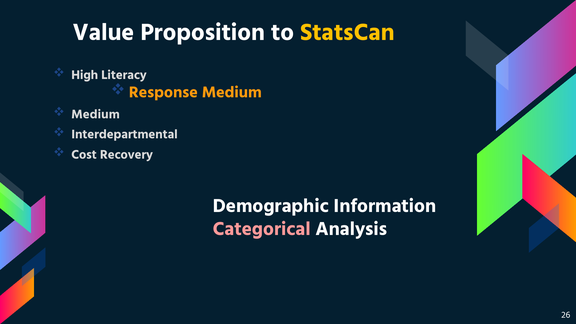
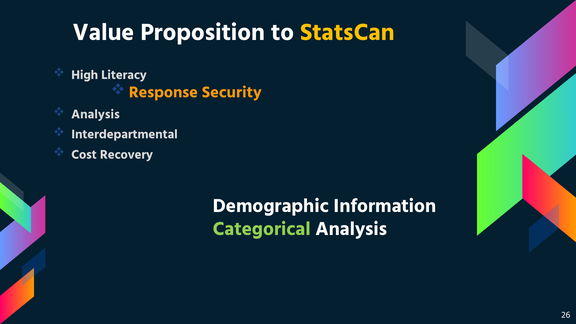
Response Medium: Medium -> Security (232, 92)
Medium: Medium -> Analysis (96, 114)
Categorical colour: pink -> light green (262, 229)
